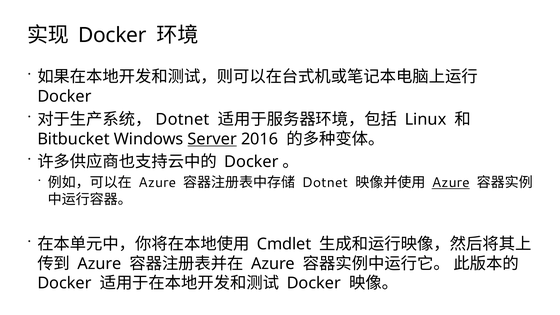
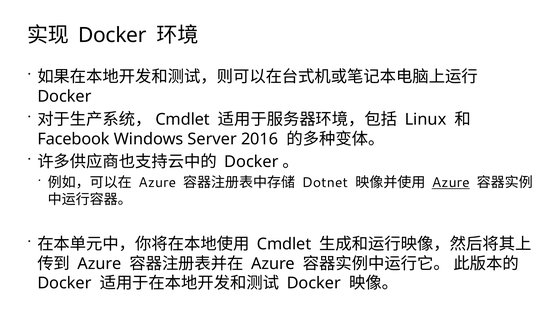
Dotnet: Dotnet -> Cmdlet (183, 119)
Bitbucket: Bitbucket -> Facebook (74, 139)
Server underline: present -> none (212, 139)
